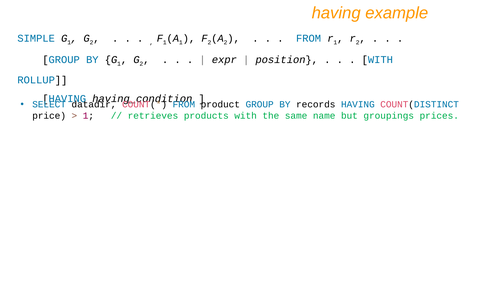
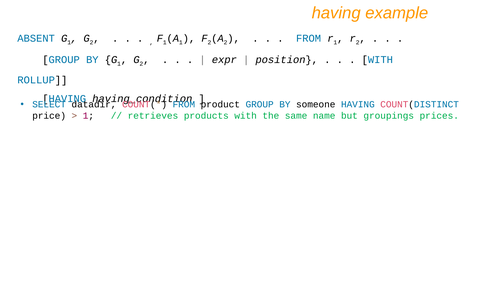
SIMPLE: SIMPLE -> ABSENT (36, 38)
records: records -> someone (316, 104)
